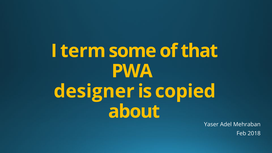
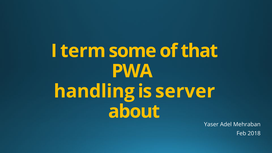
designer: designer -> handling (94, 91)
copied: copied -> server (185, 91)
